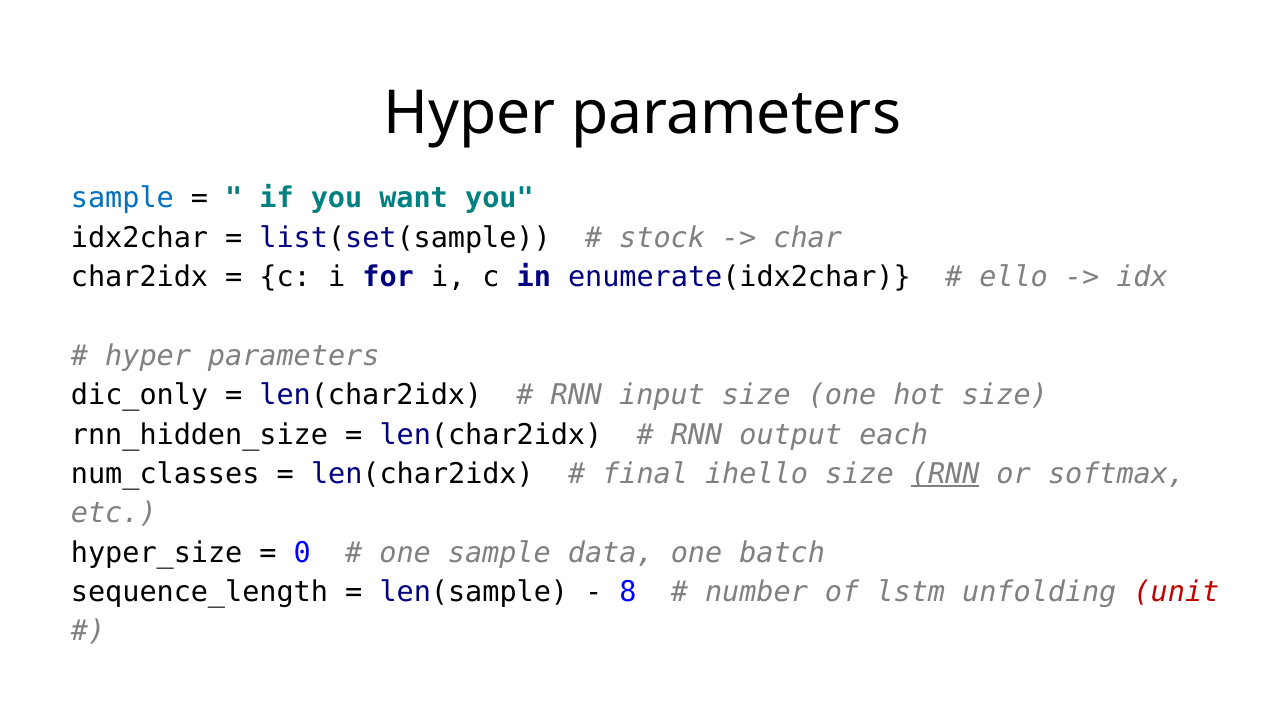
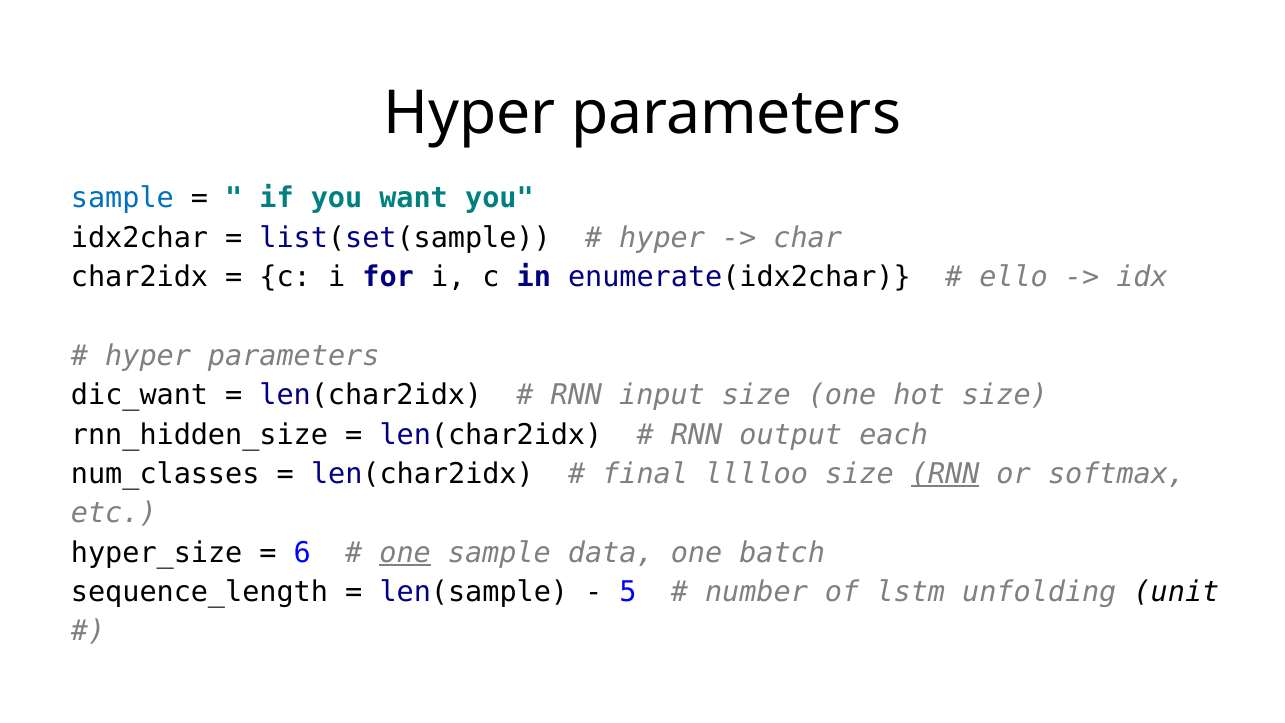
stock: stock -> hyper (662, 238)
dic_only: dic_only -> dic_want (140, 395)
ihello: ihello -> lllloo (757, 474)
0: 0 -> 6 (302, 553)
one underline: none -> present (405, 553)
8: 8 -> 5 (628, 592)
unit colour: red -> black (1176, 592)
